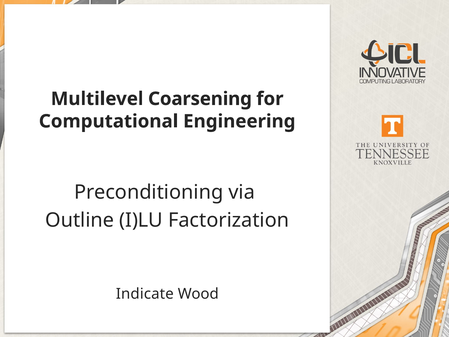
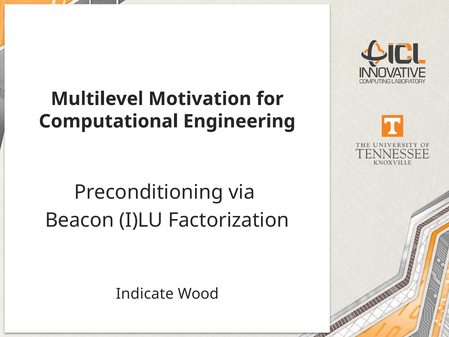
Coarsening: Coarsening -> Motivation (200, 99)
Outline: Outline -> Beacon (80, 220)
